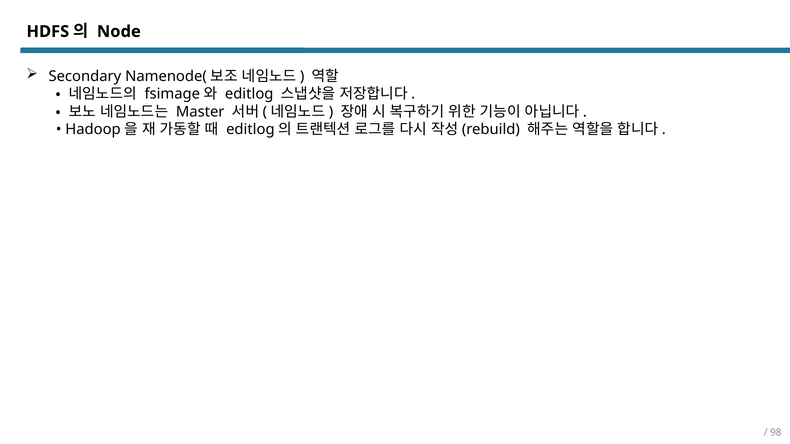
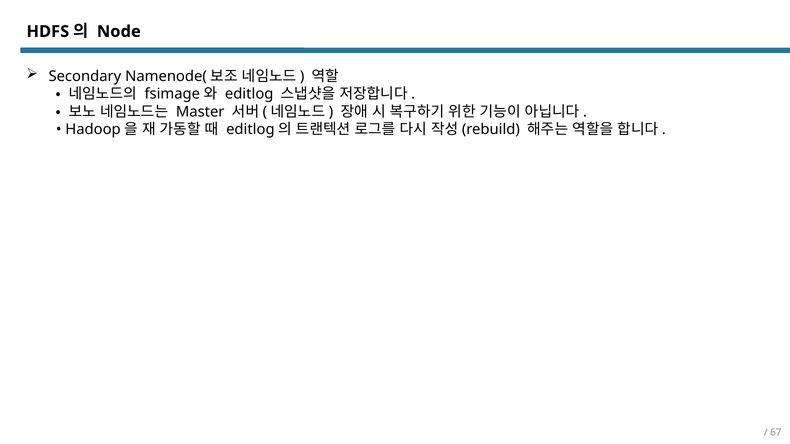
98: 98 -> 67 (776, 433)
